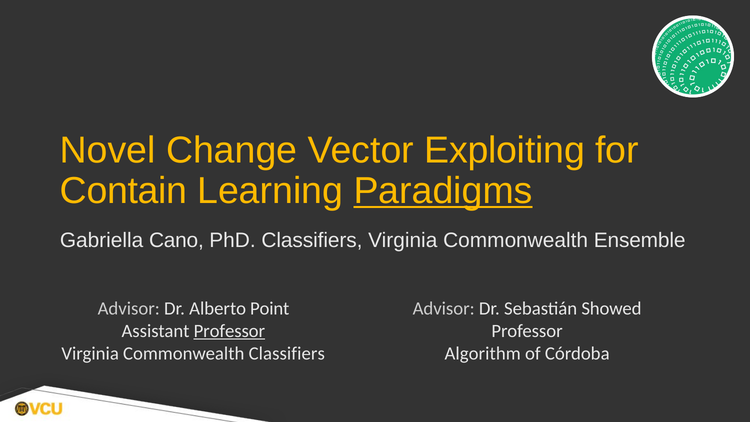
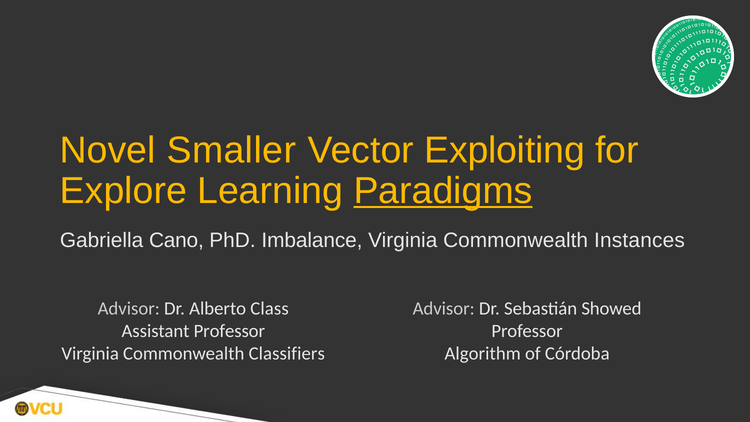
Change: Change -> Smaller (231, 150)
Contain: Contain -> Explore (123, 191)
PhD Classifiers: Classifiers -> Imbalance (312, 240)
Ensemble: Ensemble -> Instances (639, 240)
Point: Point -> Class (270, 308)
Professor underline: present -> none (229, 331)
